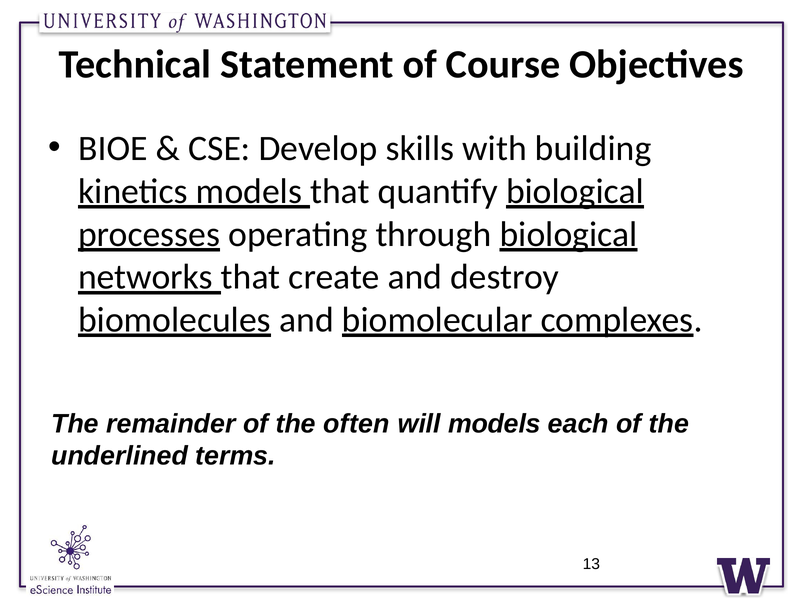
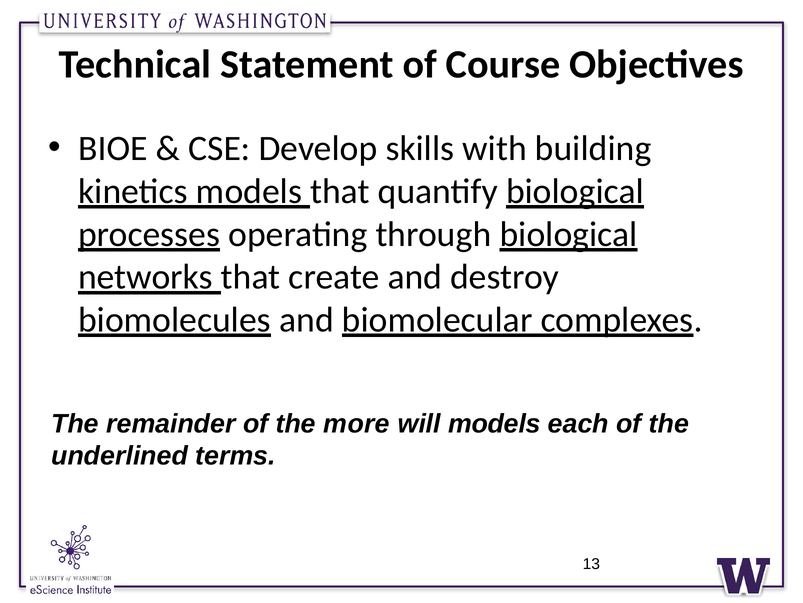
often: often -> more (357, 423)
